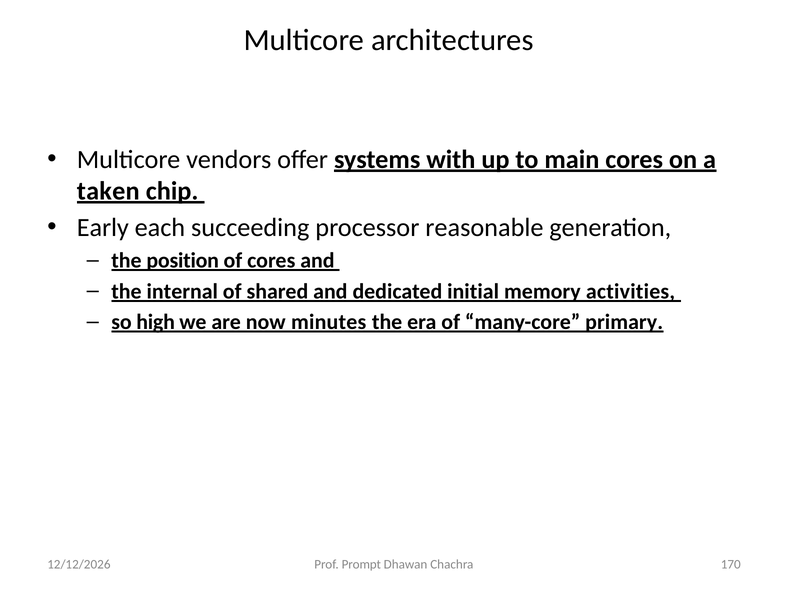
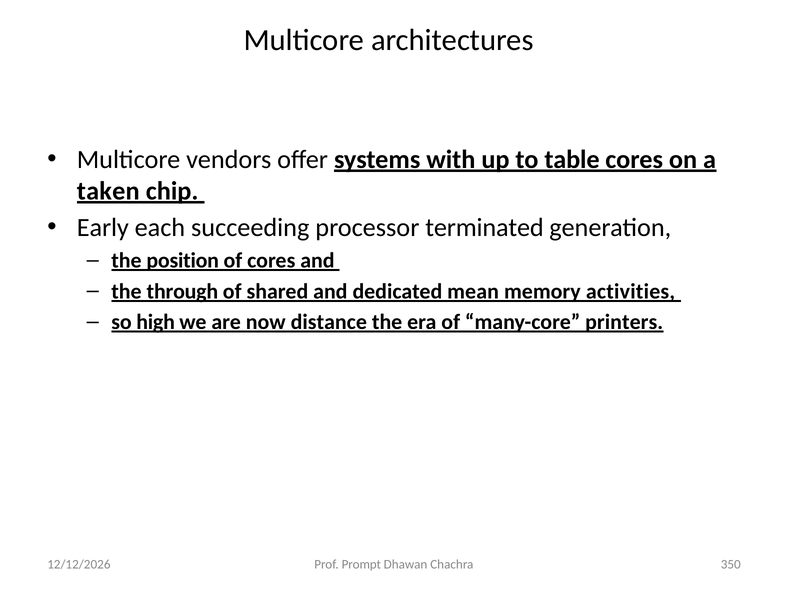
main: main -> table (572, 159)
reasonable: reasonable -> terminated (485, 228)
internal: internal -> through (182, 291)
initial: initial -> mean (473, 291)
minutes: minutes -> distance (329, 322)
primary: primary -> printers (624, 322)
170: 170 -> 350 (731, 564)
